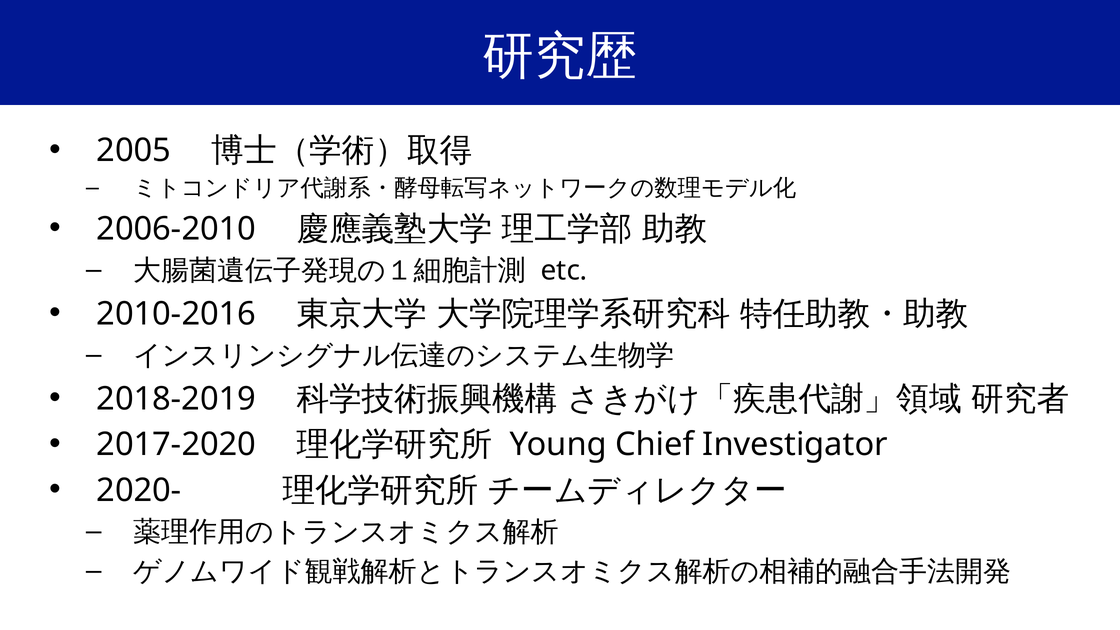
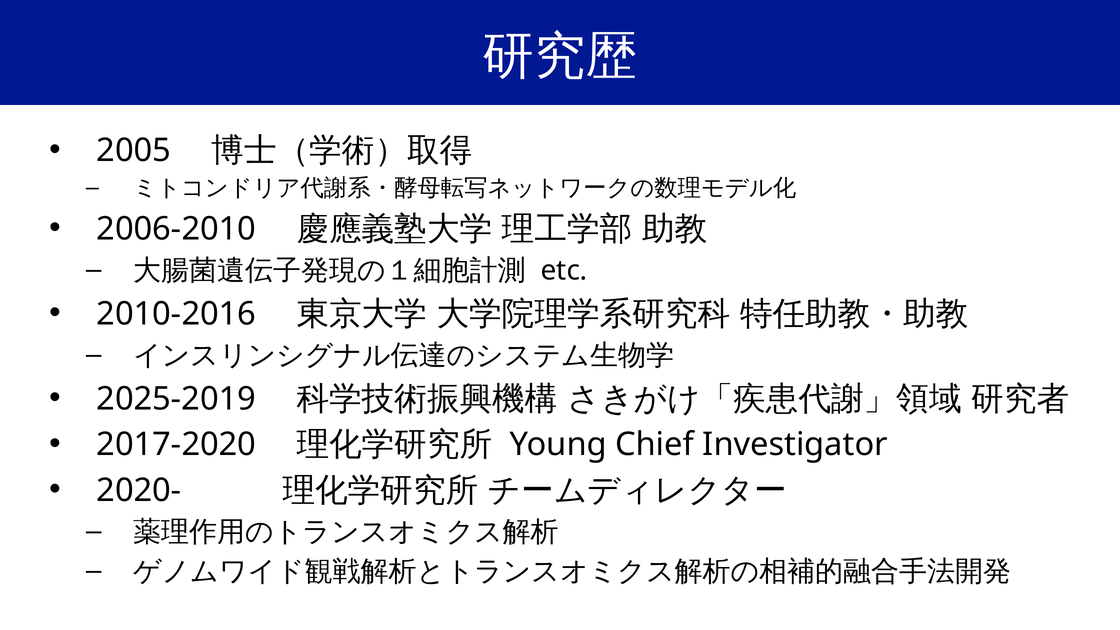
2018-2019: 2018-2019 -> 2025-2019 (176, 399)
